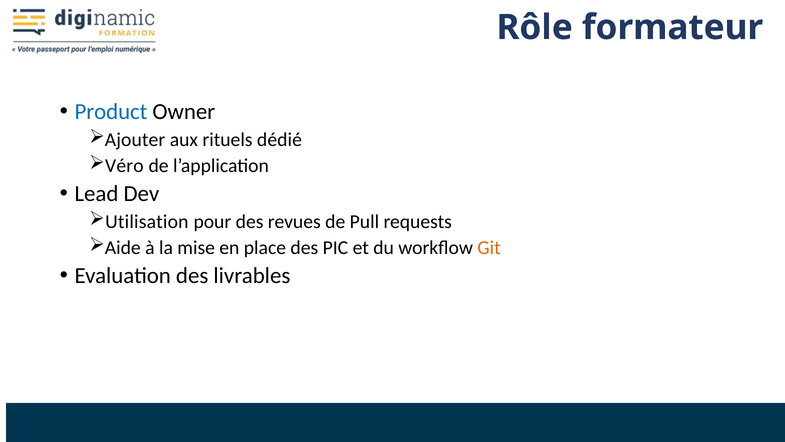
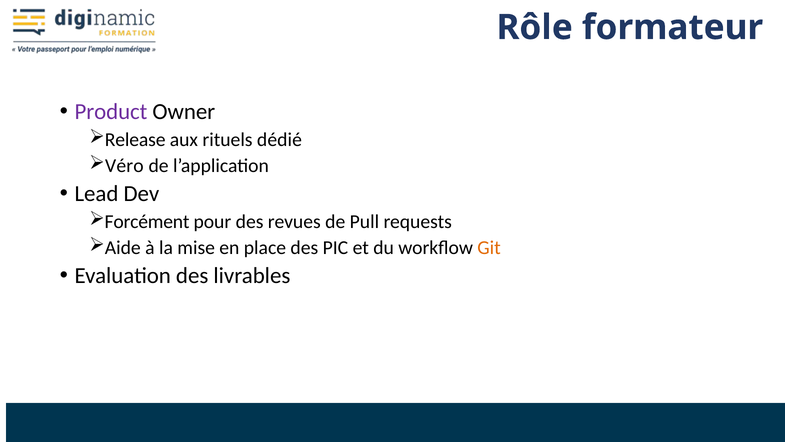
Product colour: blue -> purple (111, 112)
Ajouter: Ajouter -> Release (135, 140)
Utilisation: Utilisation -> Forcément (147, 221)
